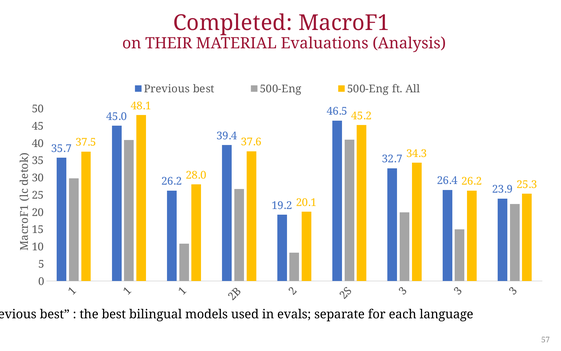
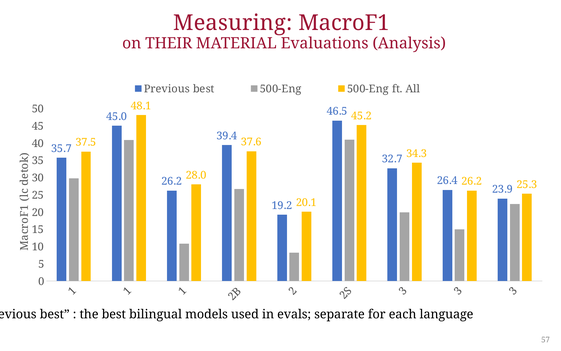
Completed: Completed -> Measuring (233, 23)
